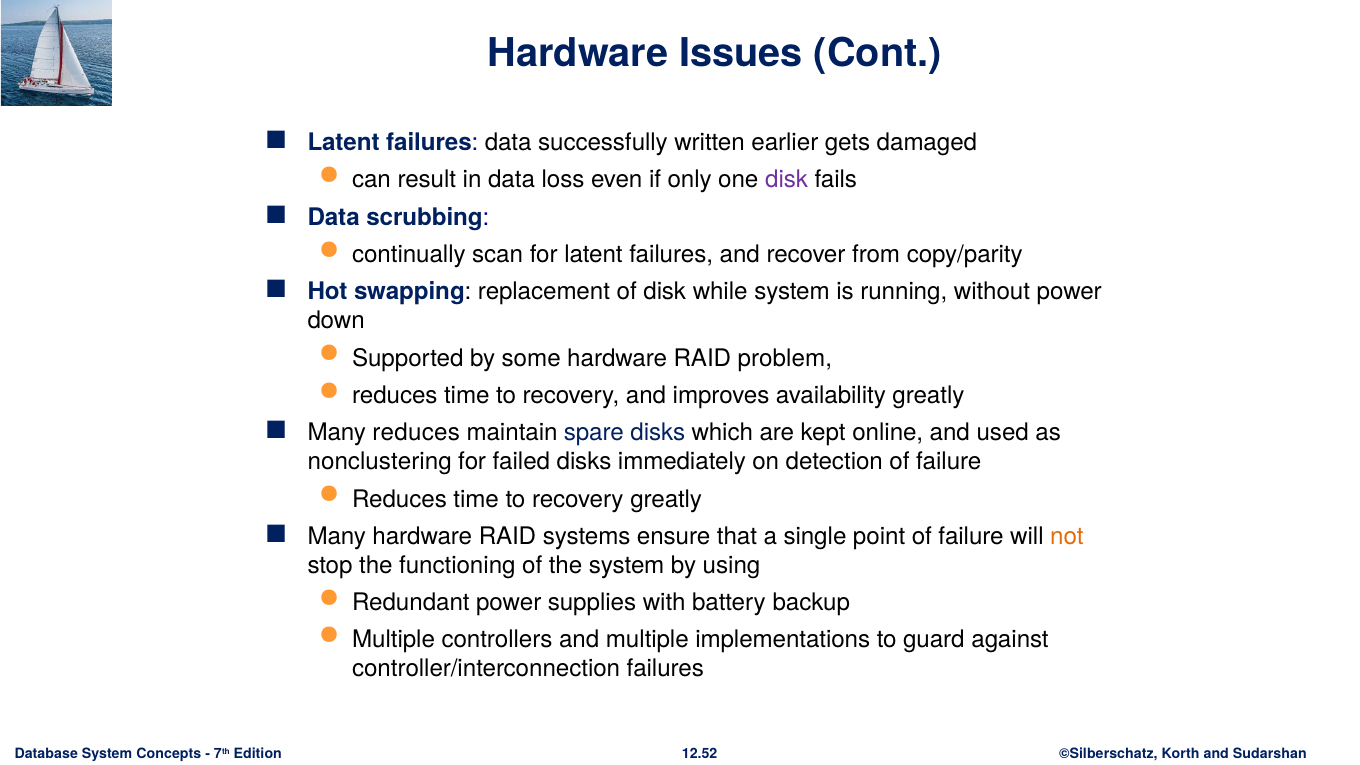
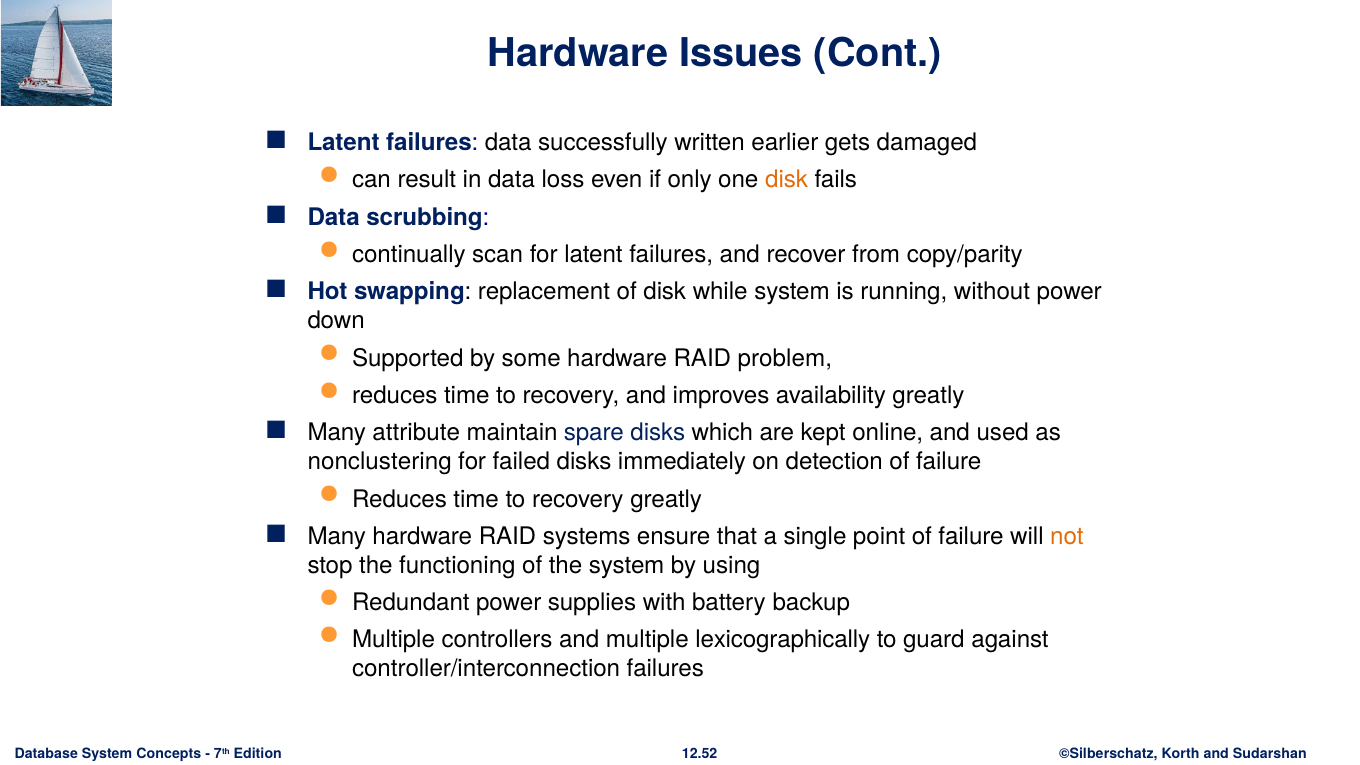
disk colour: purple -> orange (787, 180)
Many reduces: reduces -> attribute (416, 433)
implementations: implementations -> lexicographically (783, 640)
